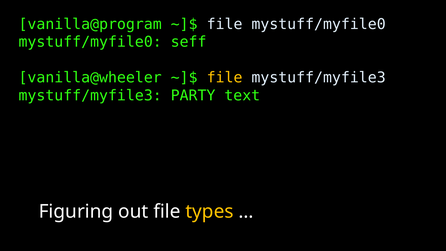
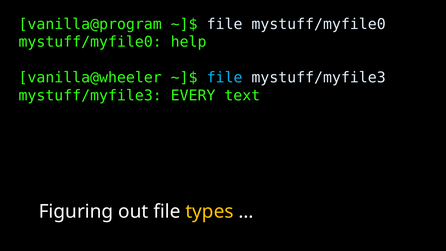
seff: seff -> help (189, 42)
file colour: yellow -> light blue (225, 78)
PARTY: PARTY -> EVERY (193, 96)
